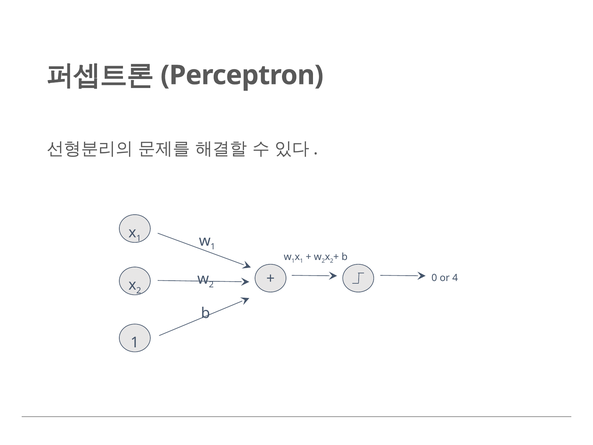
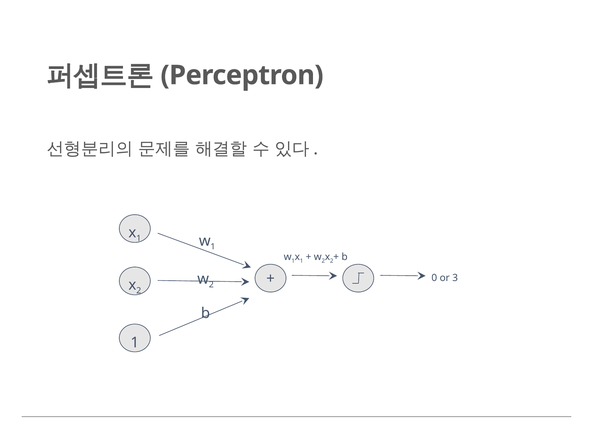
4: 4 -> 3 (455, 278)
